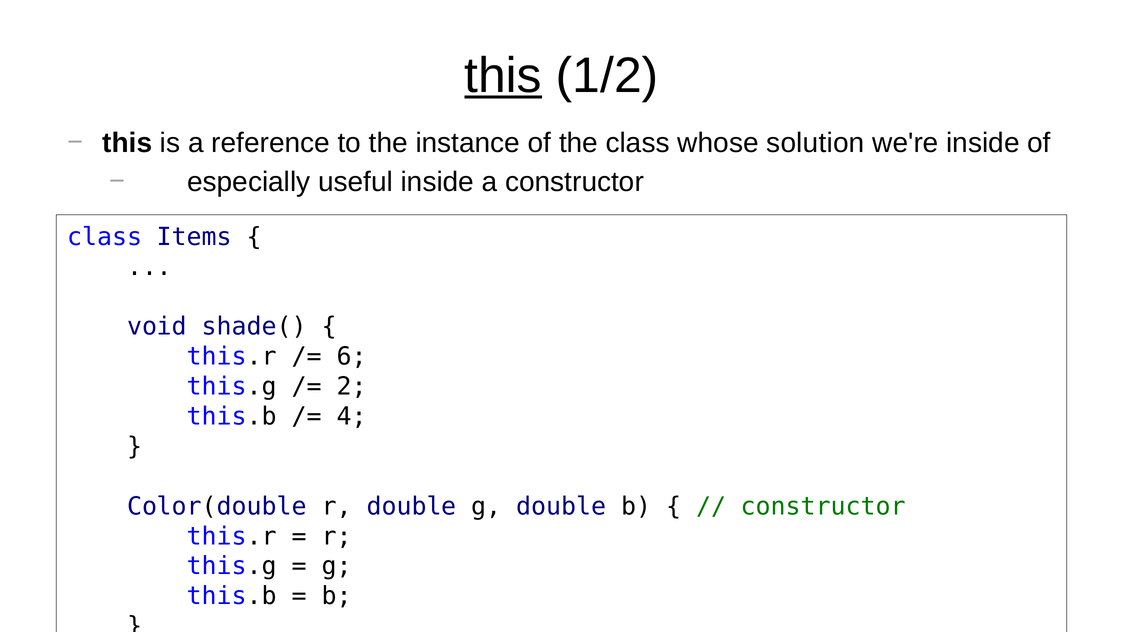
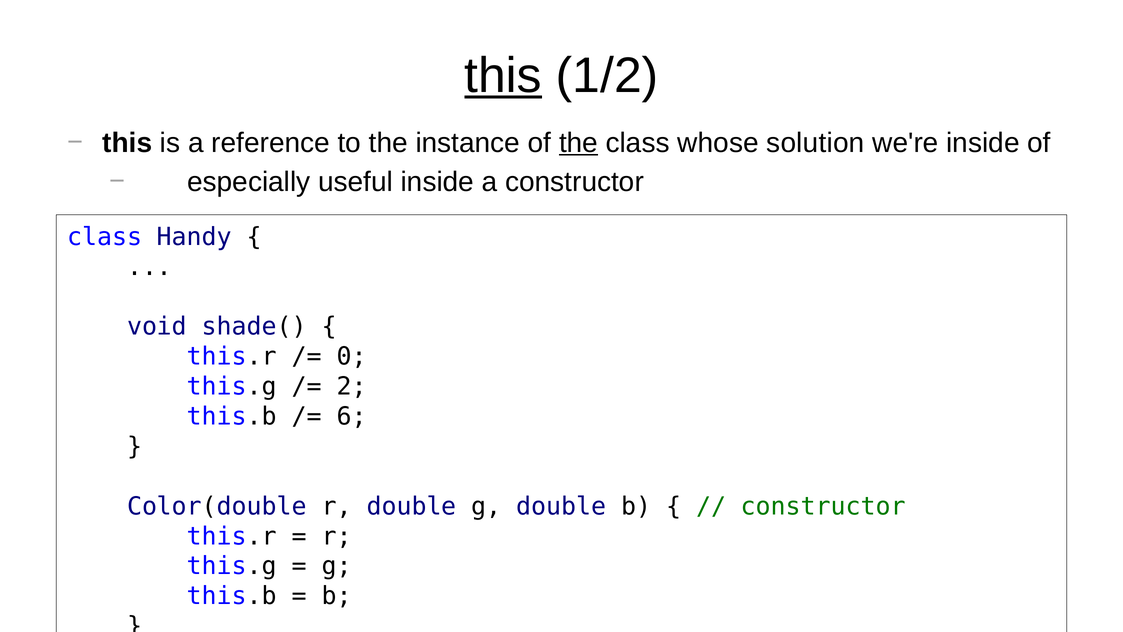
the underline: none -> present (579, 143)
Items: Items -> Handy (194, 237)
6: 6 -> 0 (352, 356)
4: 4 -> 6 (352, 416)
